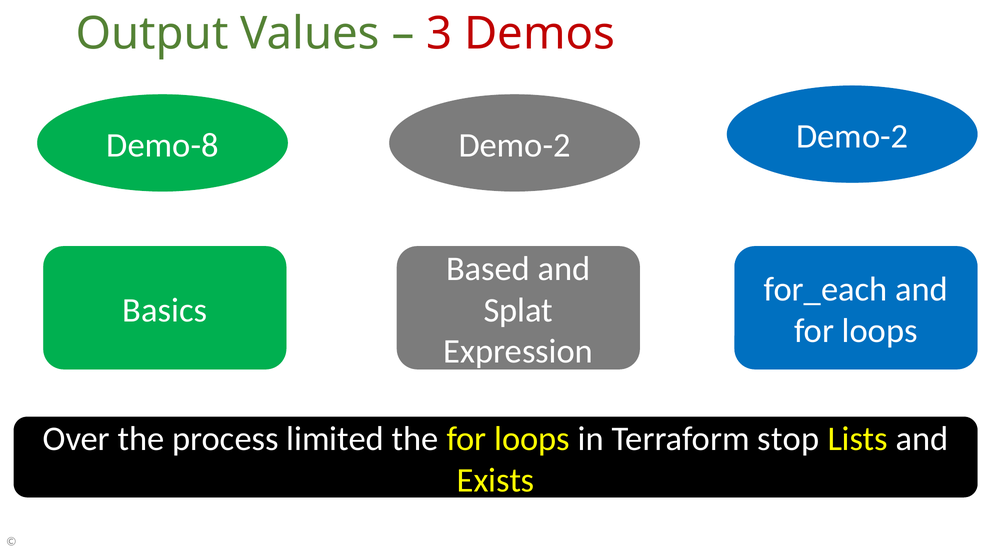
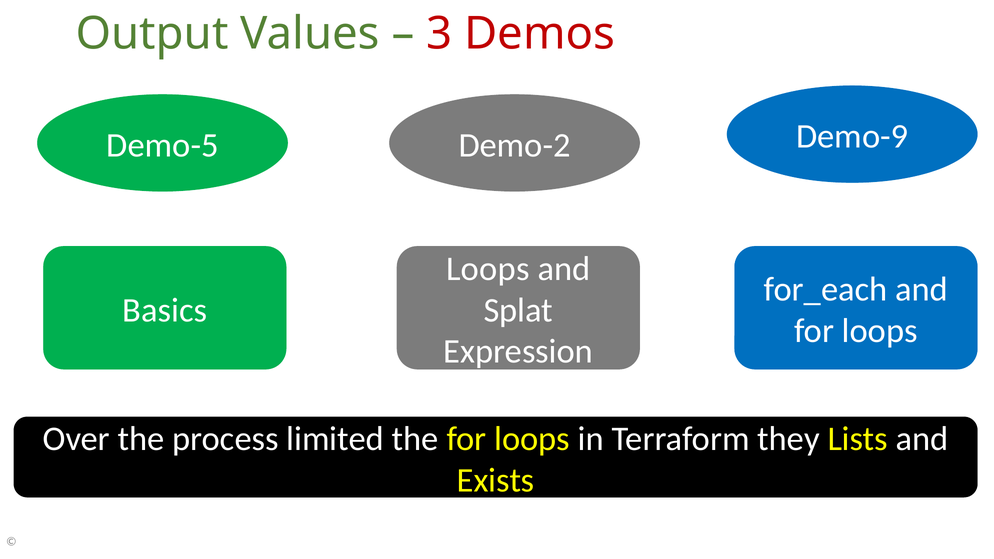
Demo-8: Demo-8 -> Demo-5 (162, 145)
Demo-2 Demo-2: Demo-2 -> Demo-9 (852, 137)
Based: Based -> Loops (488, 269)
stop: stop -> they (789, 439)
